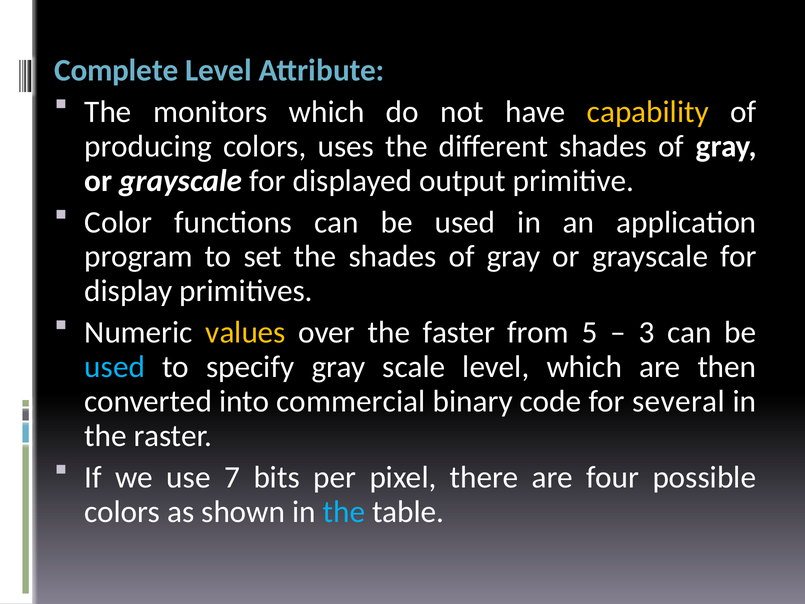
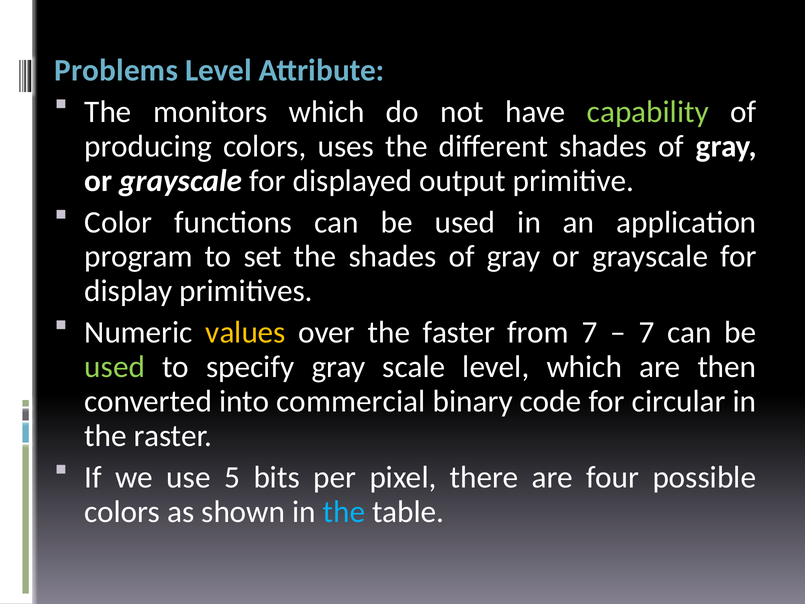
Complete: Complete -> Problems (116, 70)
capability colour: yellow -> light green (648, 112)
from 5: 5 -> 7 (589, 332)
3: 3 -> 7 (647, 332)
used colour: light blue -> light green (115, 367)
several: several -> circular (679, 401)
7: 7 -> 5 (232, 477)
